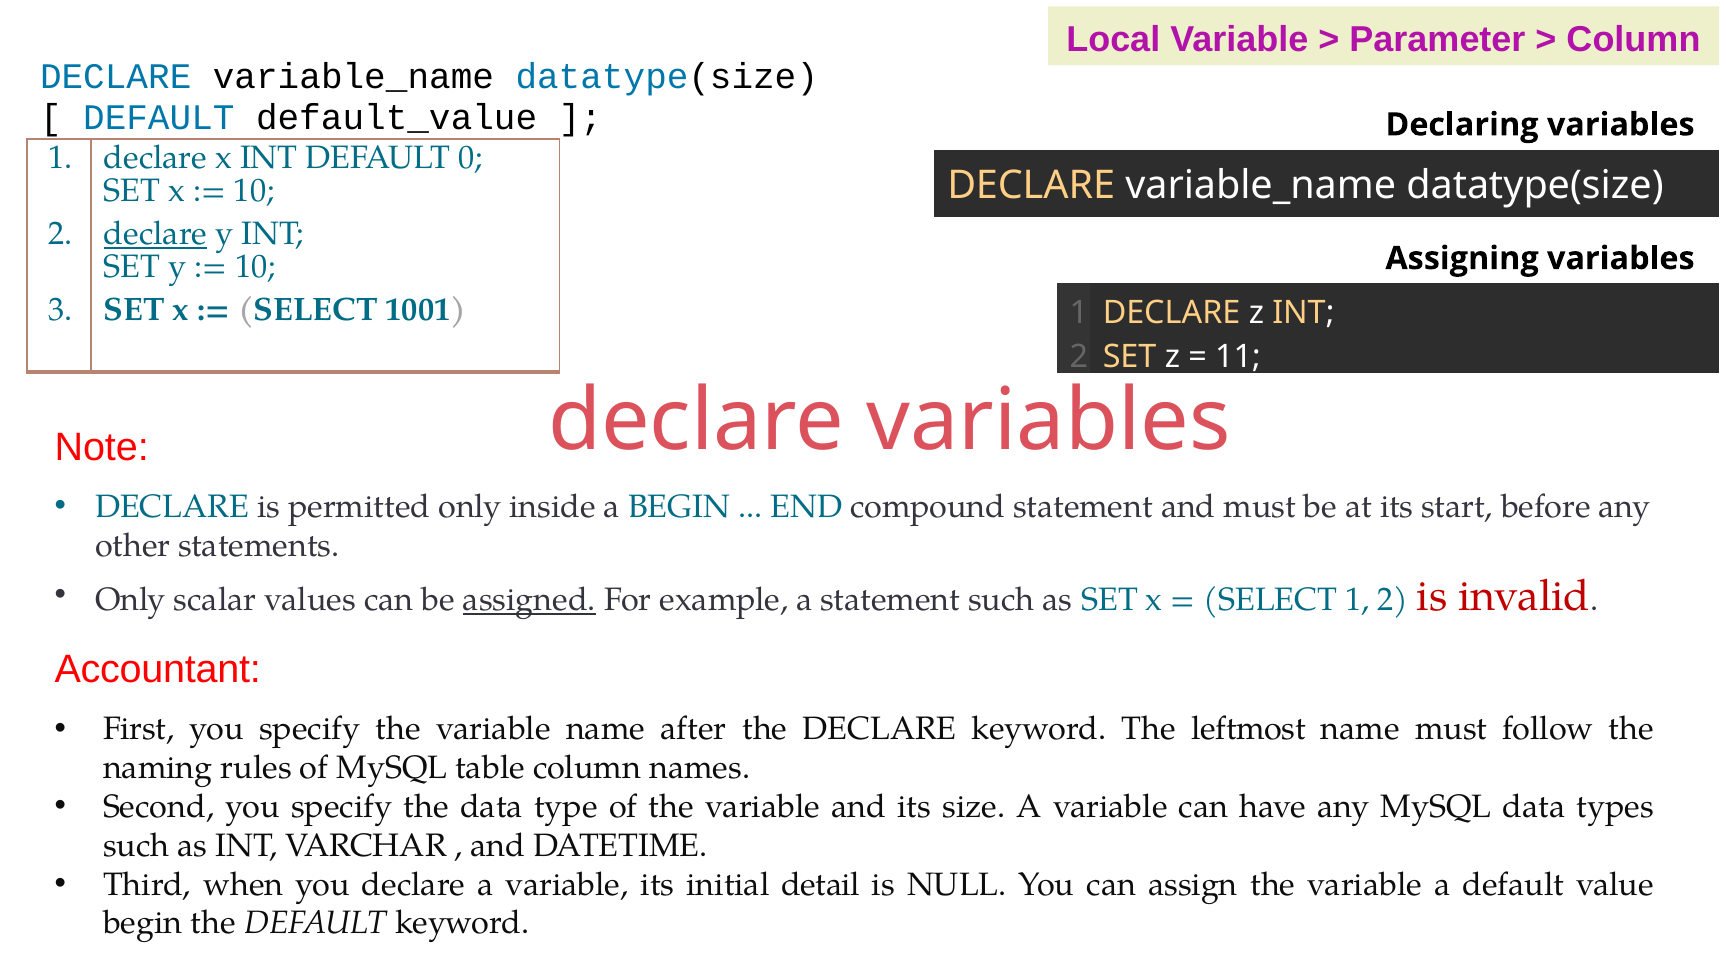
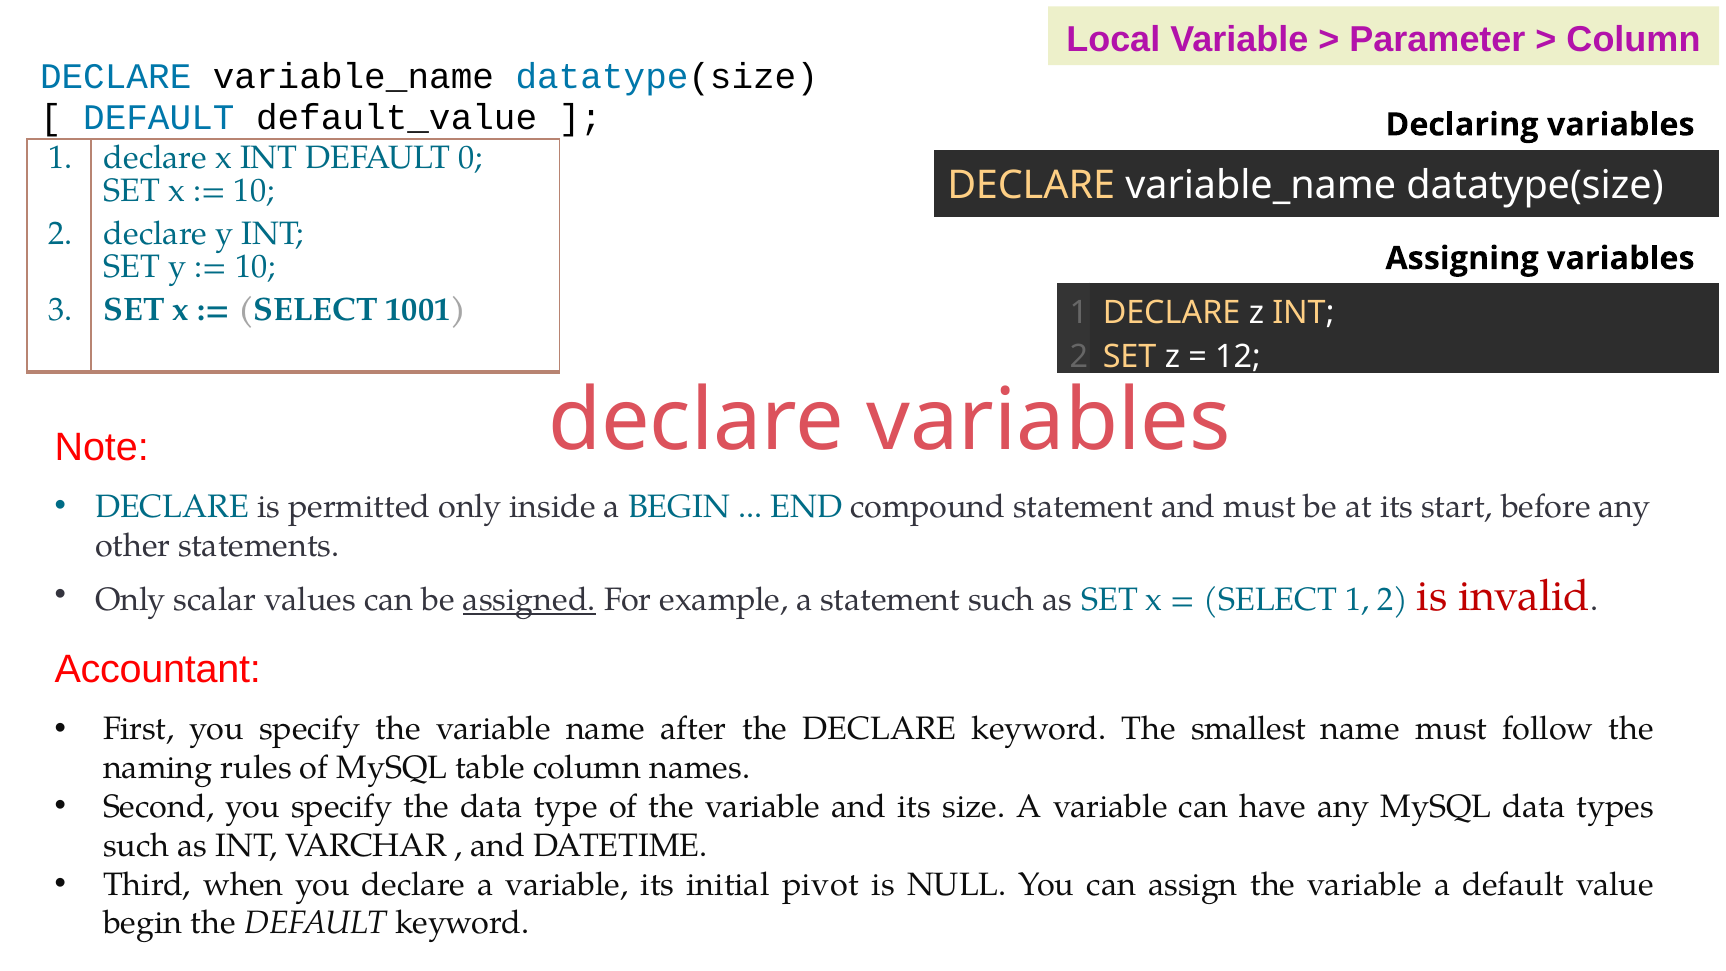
declare underline: present -> none (156, 234)
11: 11 -> 12 (1238, 357)
leftmost: leftmost -> smallest (1249, 729)
detail: detail -> pivot (820, 884)
